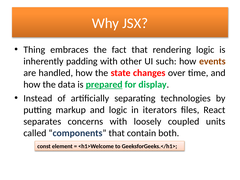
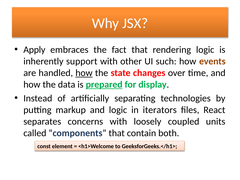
Thing: Thing -> Apply (34, 50)
padding: padding -> support (82, 61)
how underline: none -> present (84, 73)
